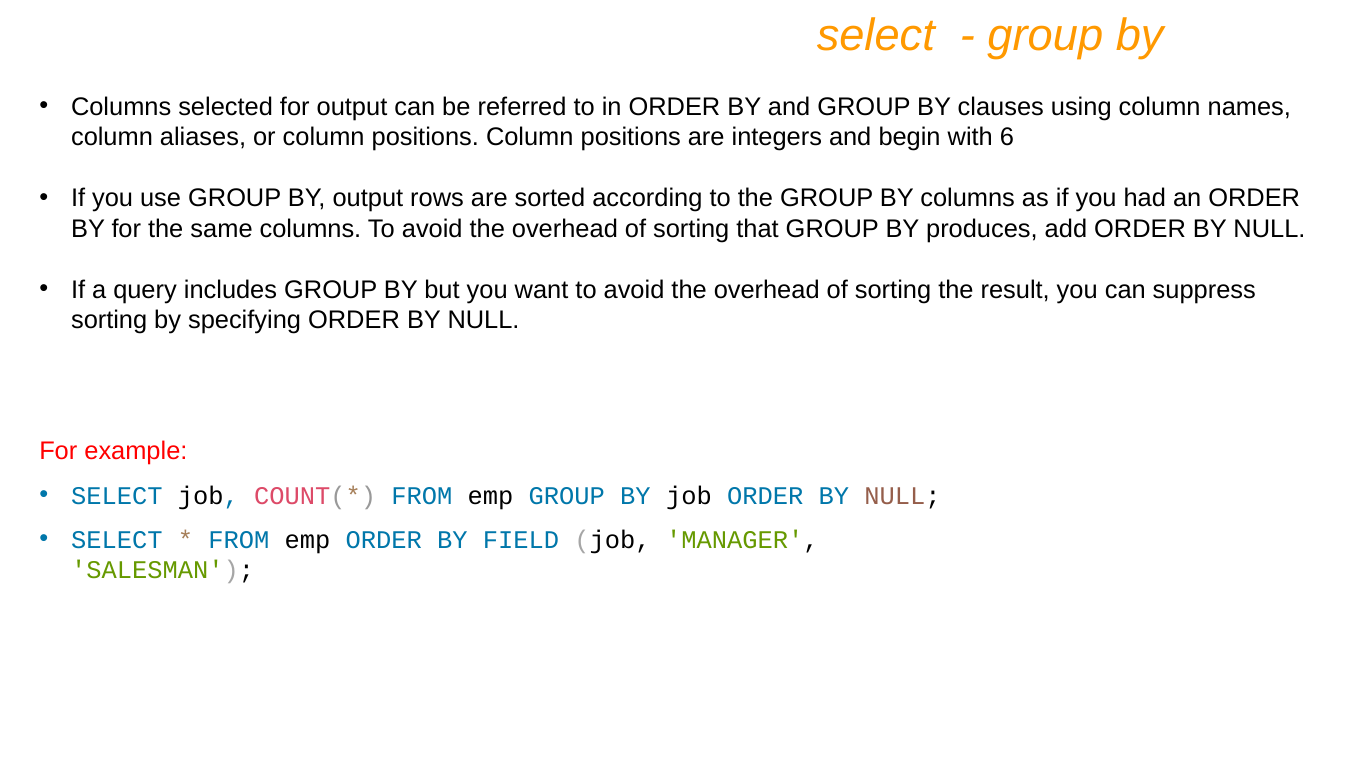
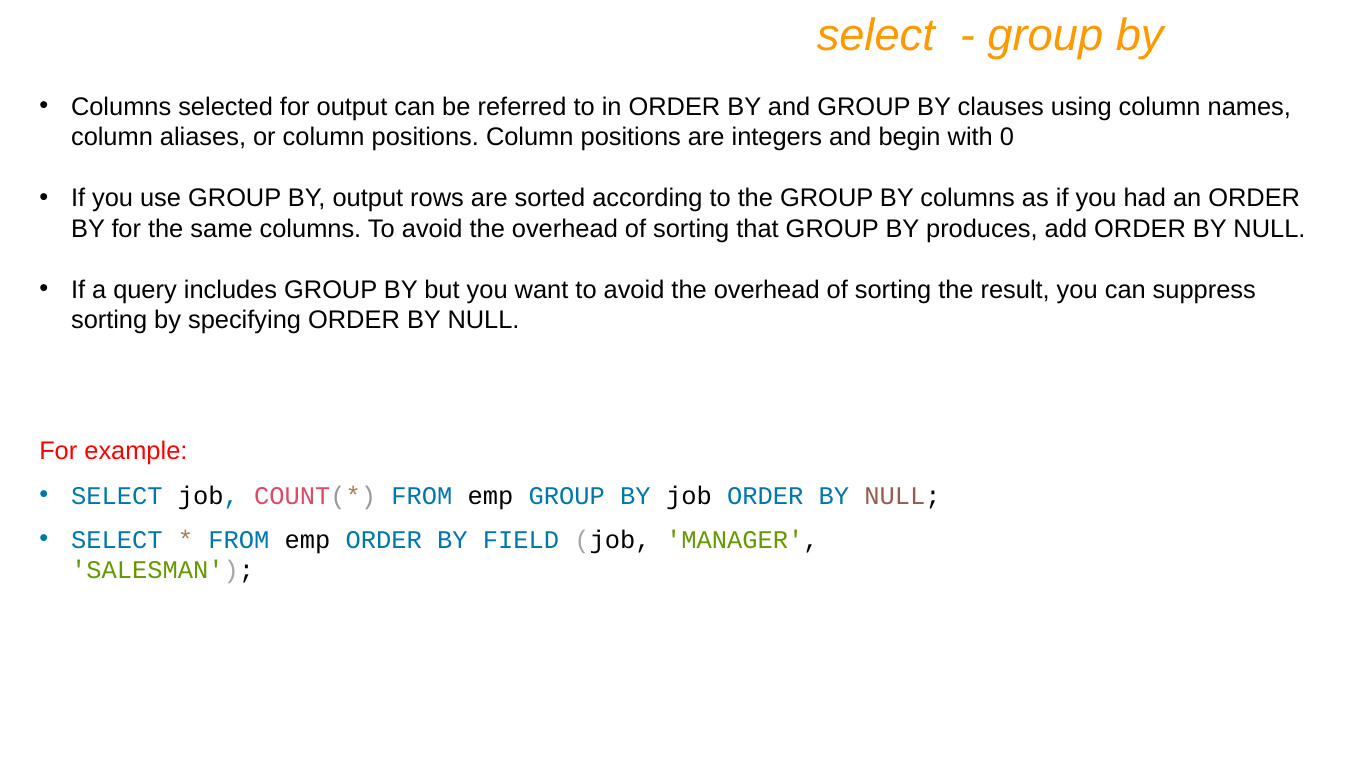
6: 6 -> 0 (1007, 137)
